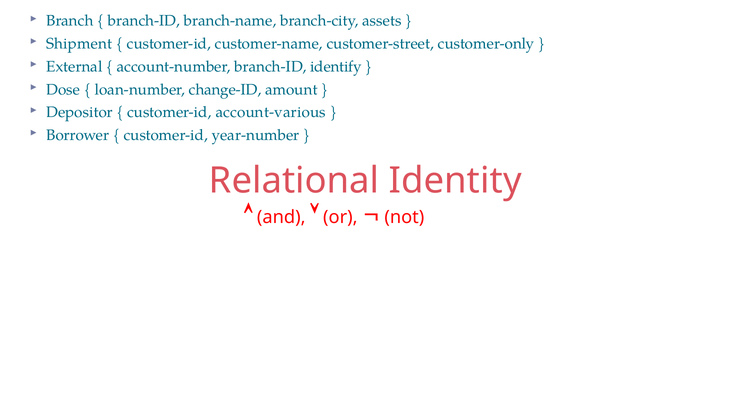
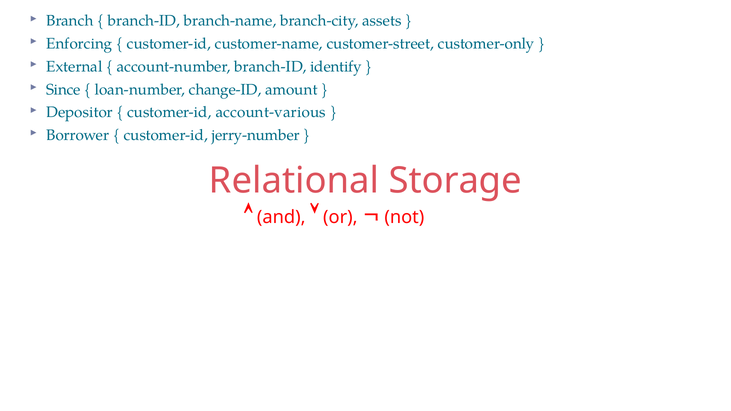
Shipment: Shipment -> Enforcing (79, 44)
Dose: Dose -> Since (63, 90)
year-number: year-number -> jerry-number (256, 135)
Identity: Identity -> Storage (455, 181)
